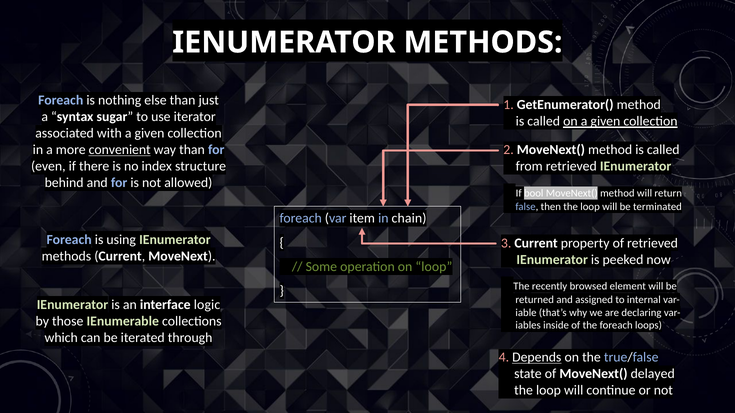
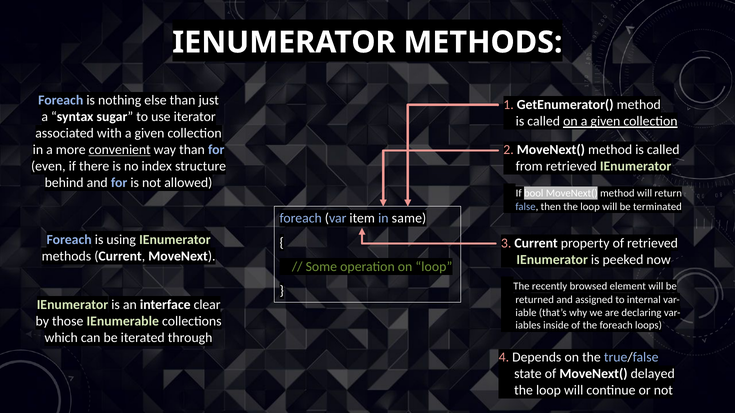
chain: chain -> same (409, 219)
logic: logic -> clear (207, 305)
Depends underline: present -> none (537, 358)
